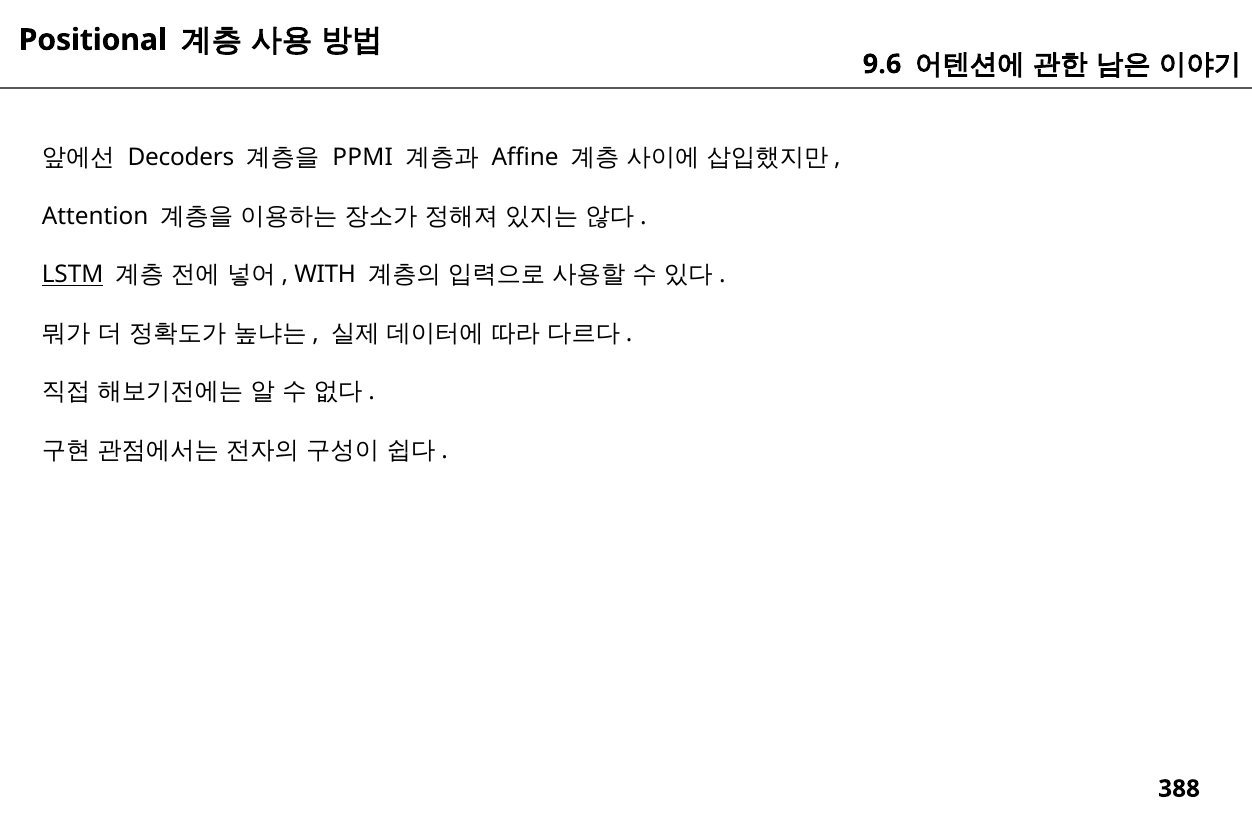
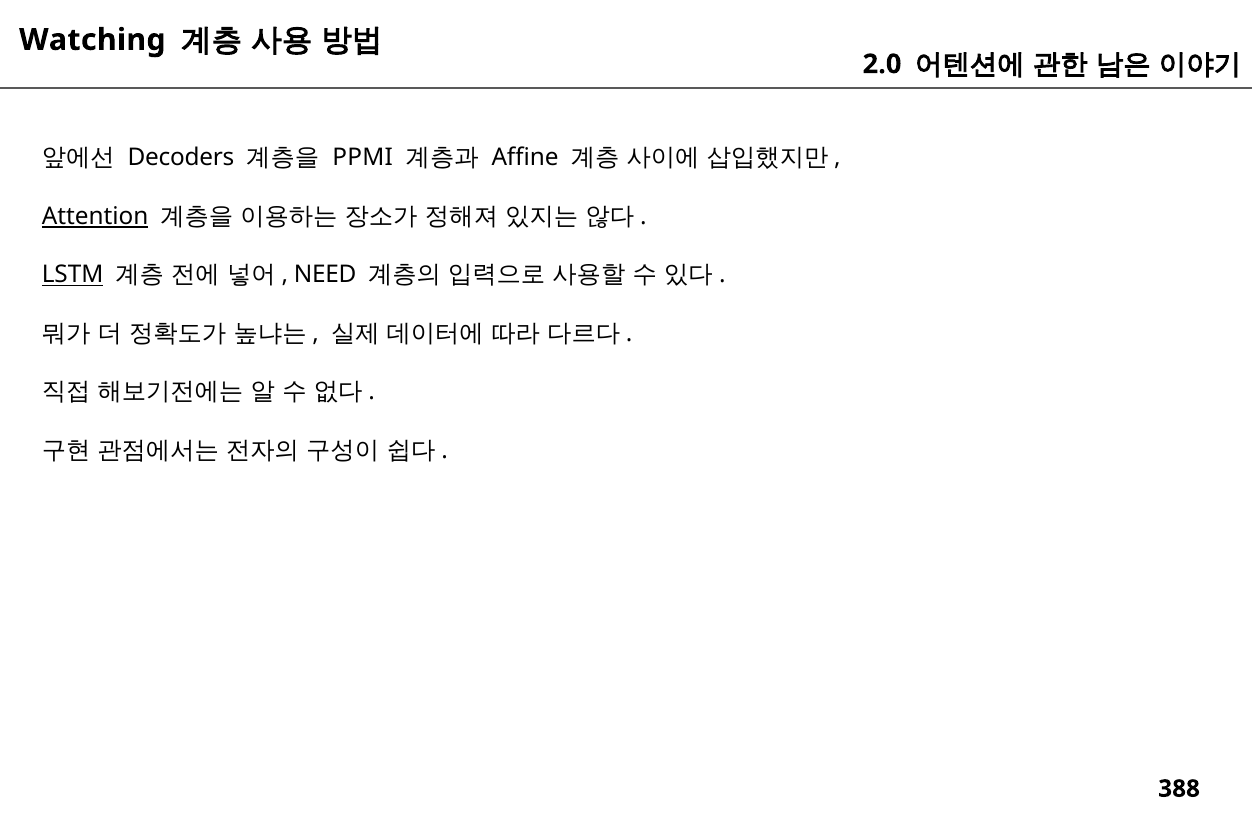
Positional: Positional -> Watching (92, 40)
9.6: 9.6 -> 2.0 (882, 64)
Attention underline: none -> present (95, 216)
WITH: WITH -> NEED (325, 275)
